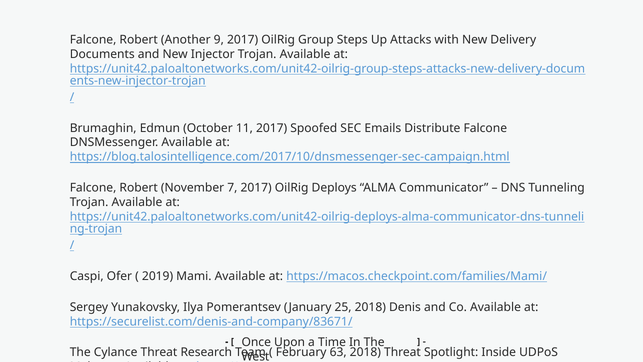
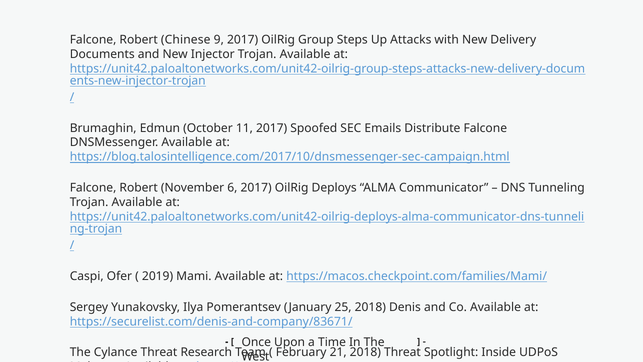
Another: Another -> Chinese (186, 40)
7: 7 -> 6 (232, 188)
63: 63 -> 21 (338, 352)
